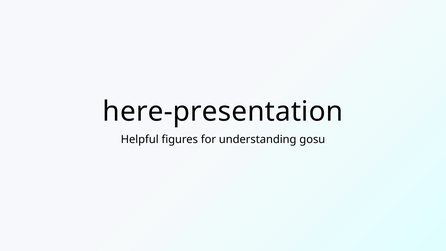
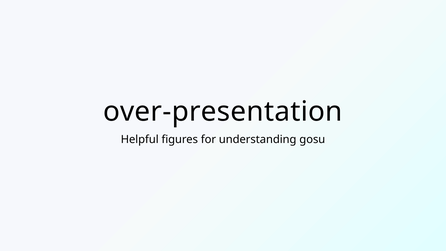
here-presentation: here-presentation -> over-presentation (223, 111)
